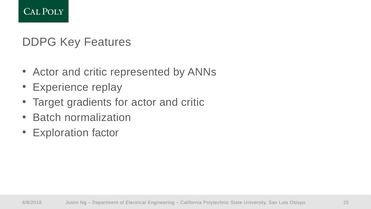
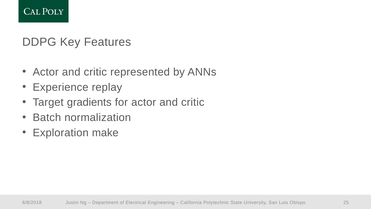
factor: factor -> make (105, 133)
